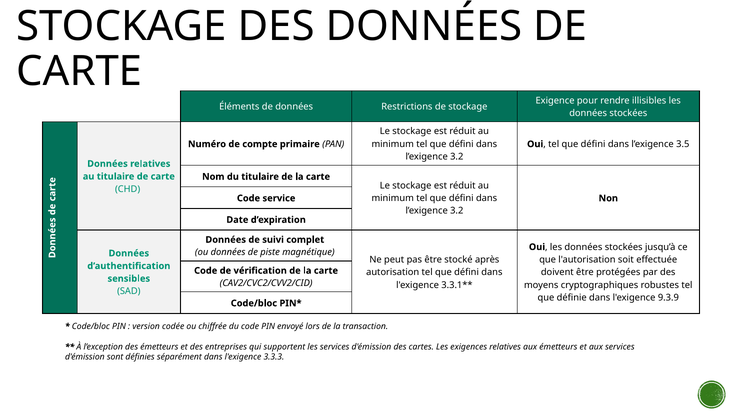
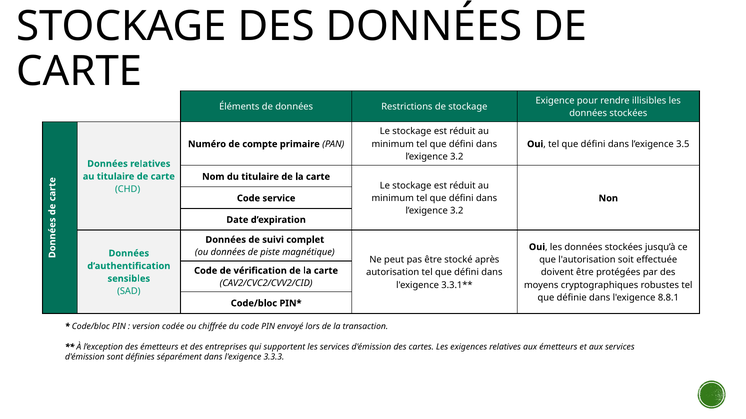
9.3.9: 9.3.9 -> 8.8.1 (668, 298)
